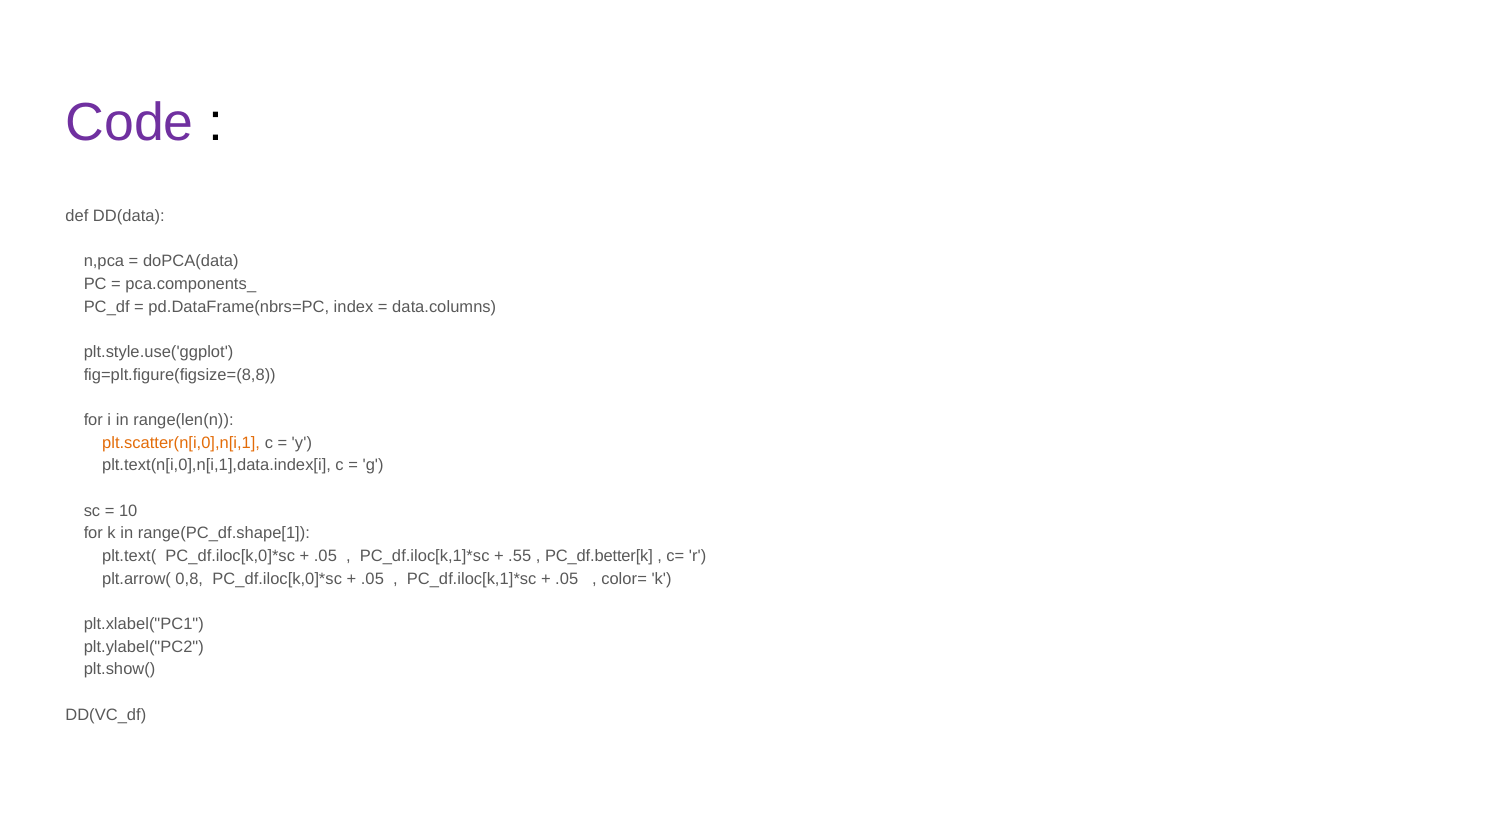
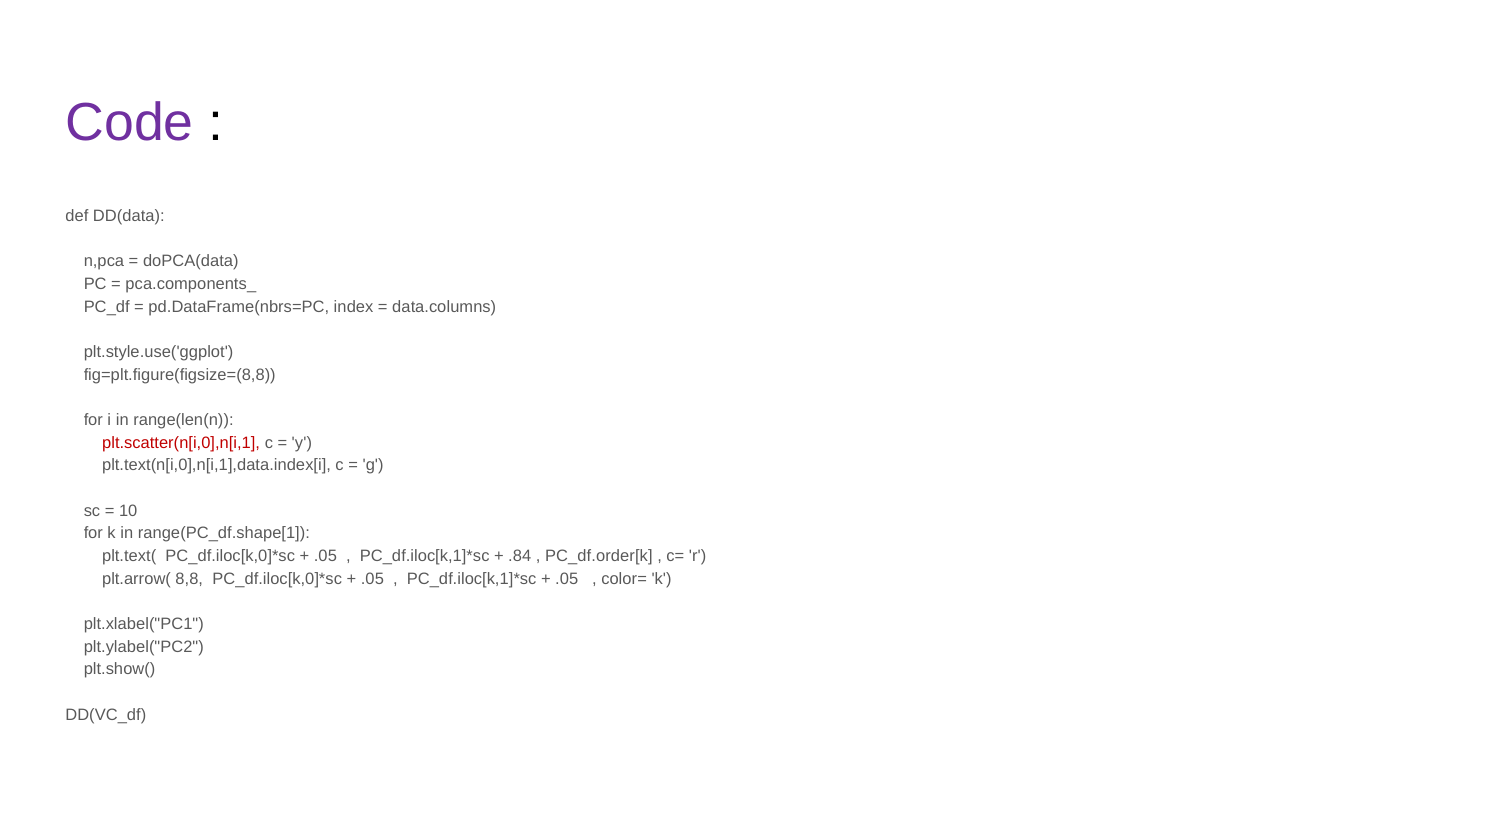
plt.scatter(n[i,0],n[i,1 colour: orange -> red (181, 443)
.55: .55 -> .84 (520, 556)
PC_df.better[k: PC_df.better[k -> PC_df.order[k (599, 556)
0,8: 0,8 -> 8,8 (189, 579)
